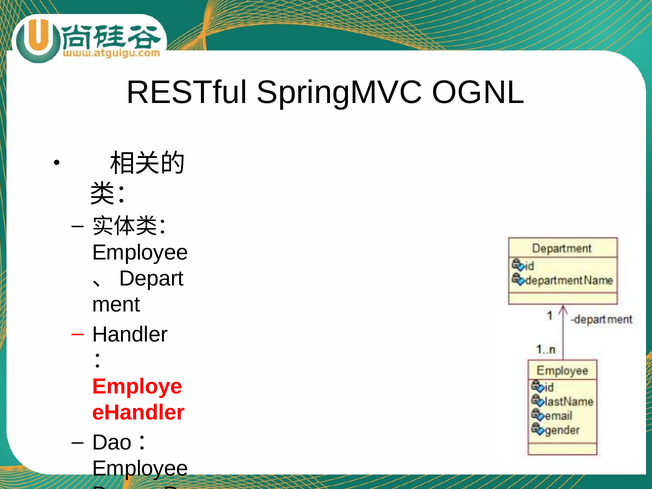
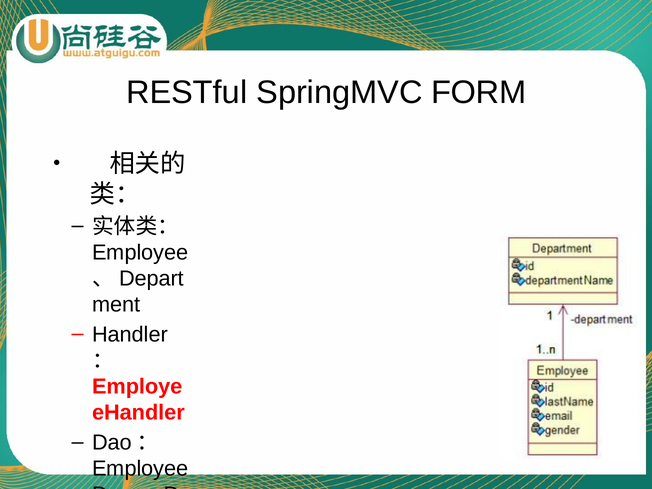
OGNL: OGNL -> FORM (479, 93)
